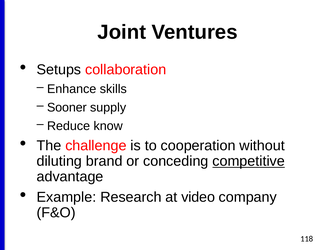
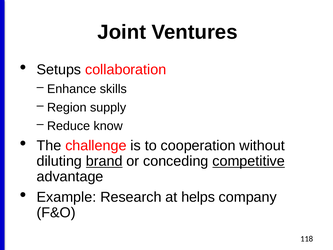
Sooner: Sooner -> Region (67, 107)
brand underline: none -> present (104, 161)
video: video -> helps (198, 197)
